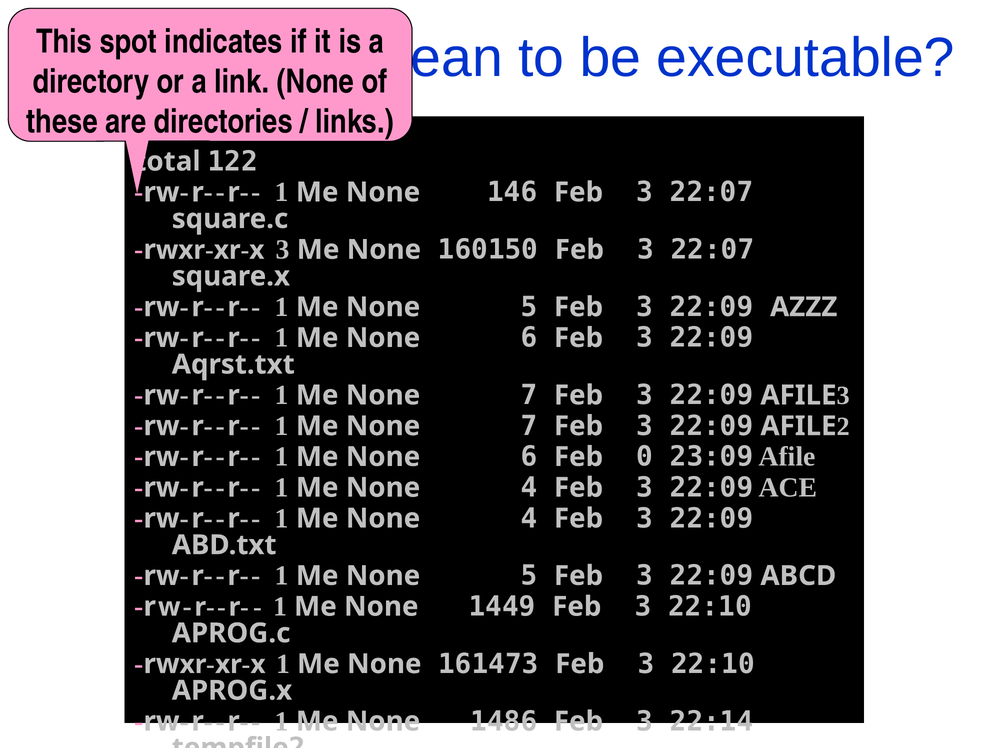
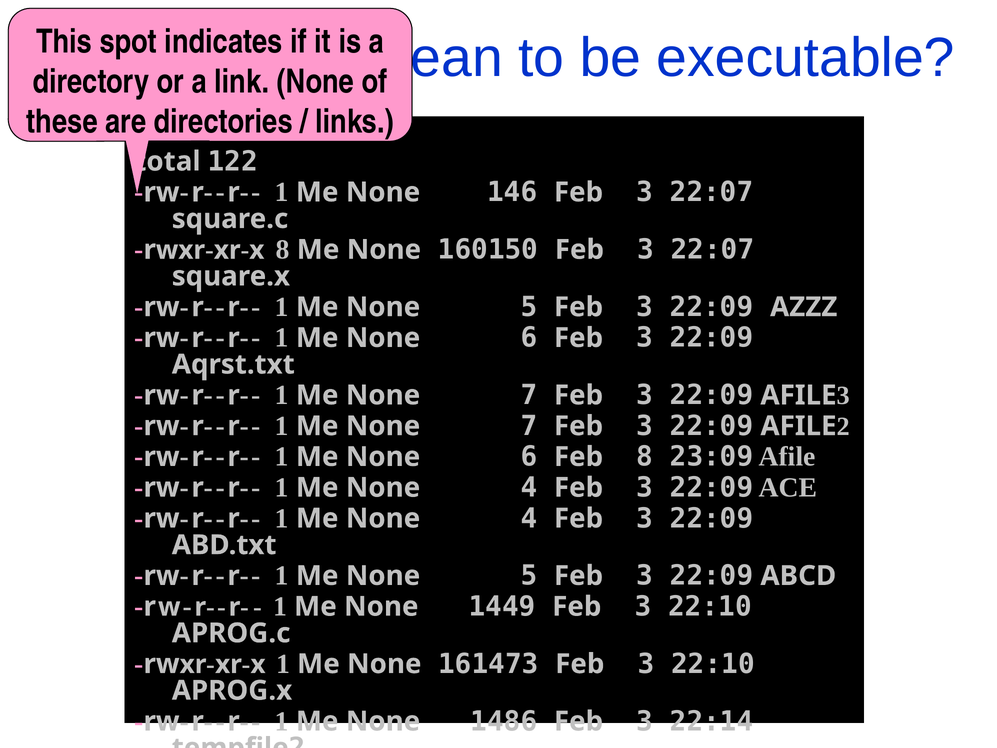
3: 3 -> 8 (283, 250)
Feb 0: 0 -> 8 (645, 457)
